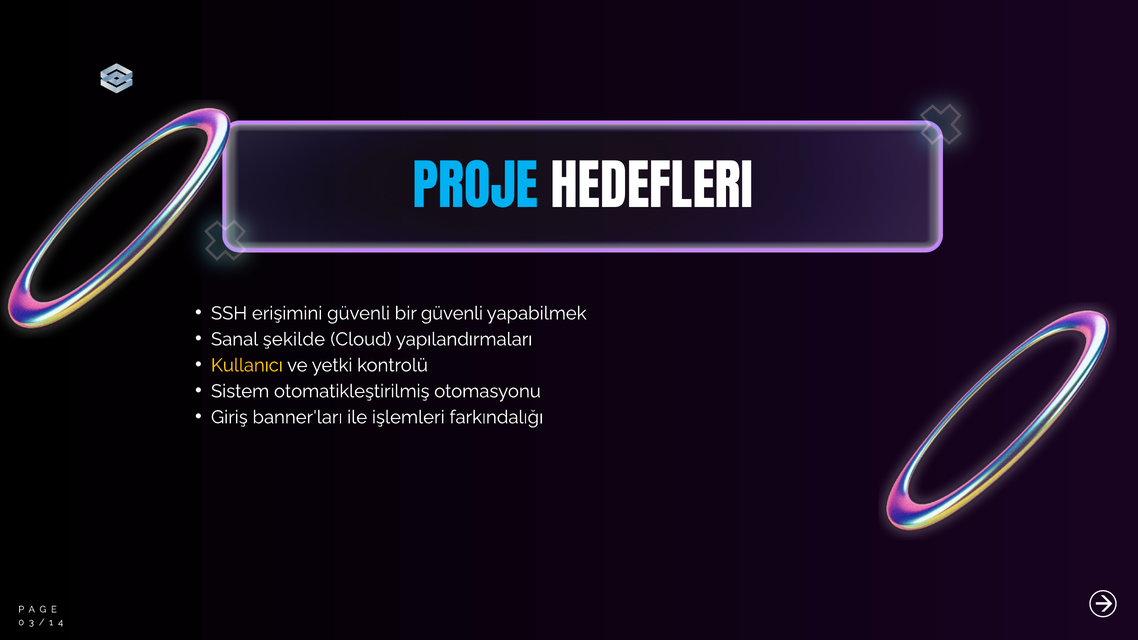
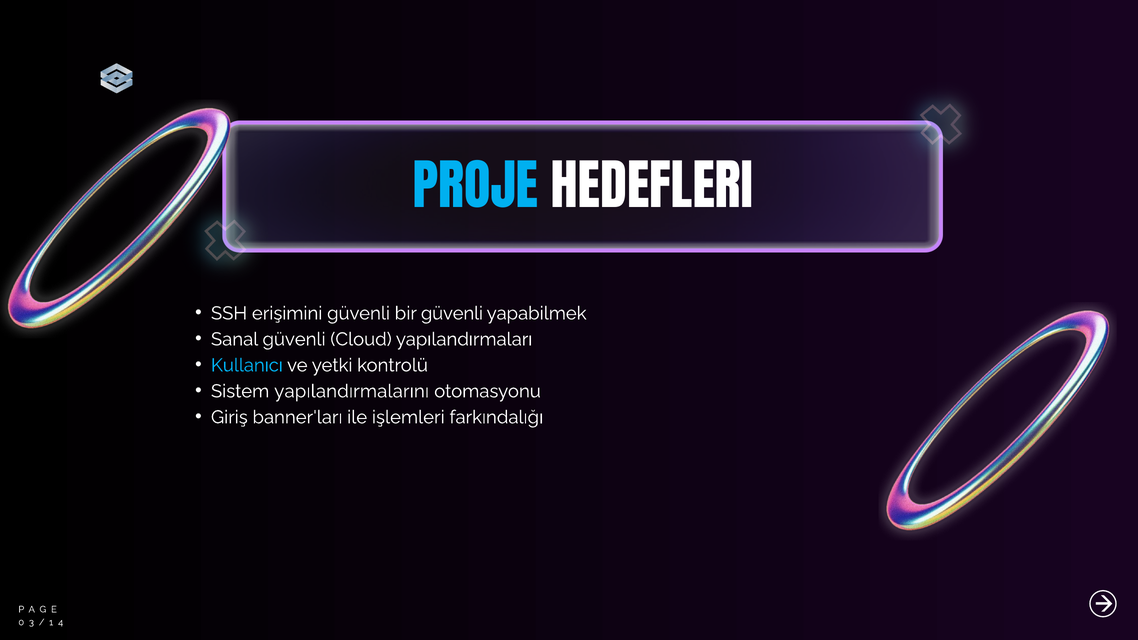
şekilde: şekilde -> güvenli (294, 339)
Kullanıcı colour: yellow -> light blue (247, 365)
otomatikleştirilmiş: otomatikleştirilmiş -> yapılandırmalarını (352, 391)
